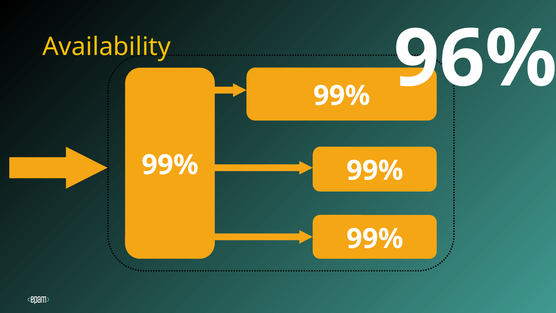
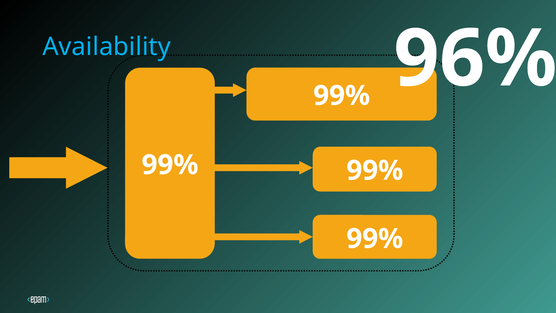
Availability colour: yellow -> light blue (107, 47)
